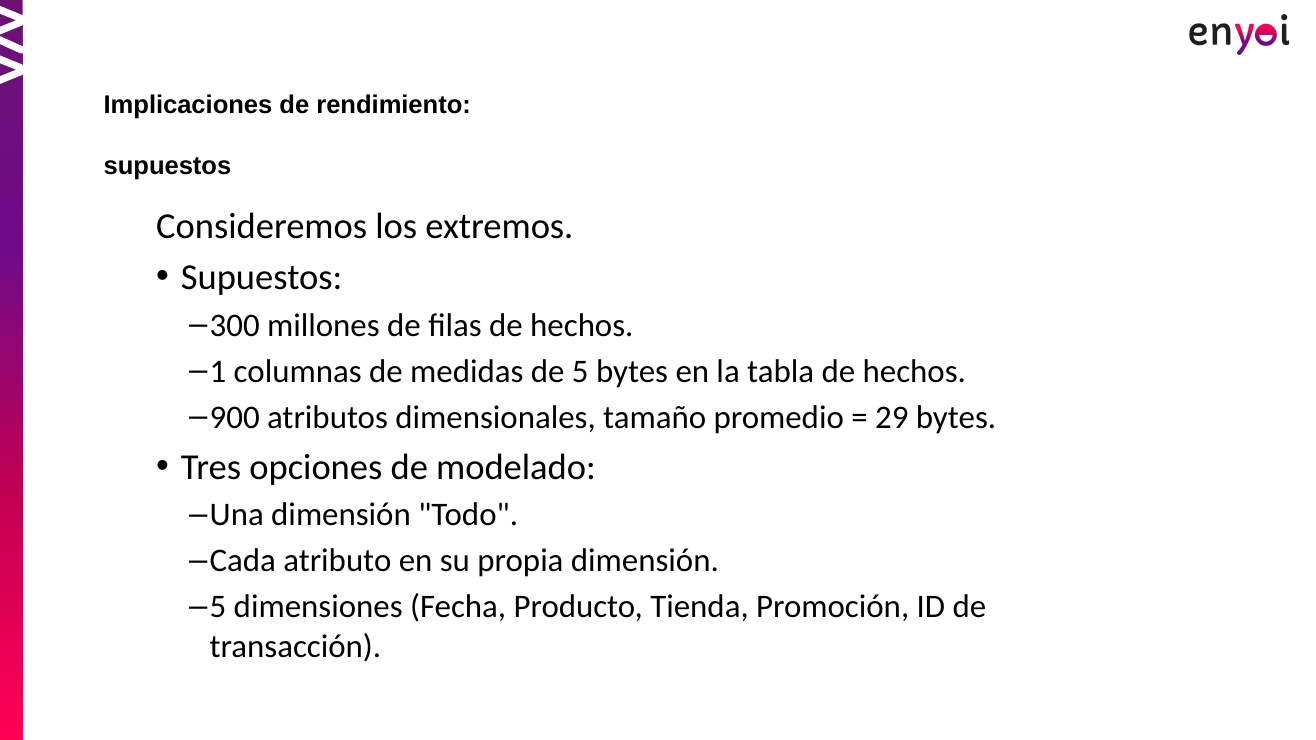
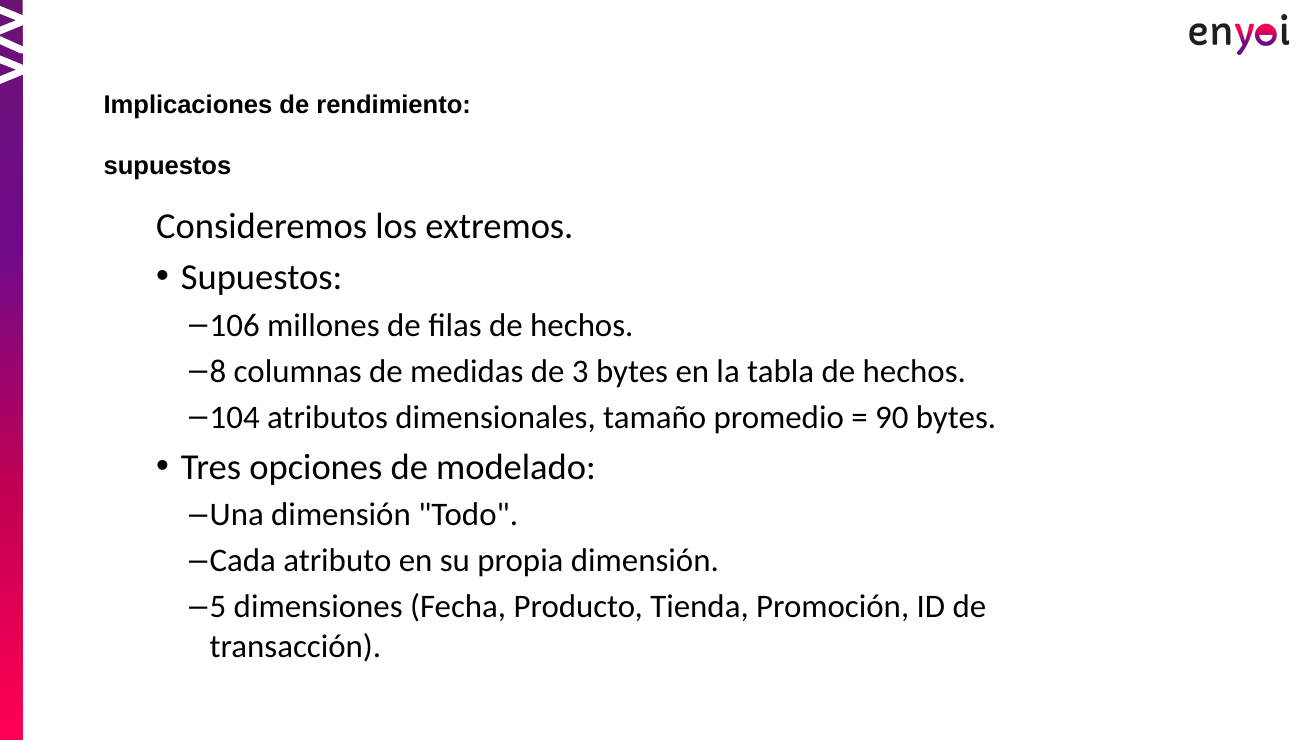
300: 300 -> 106 (235, 326)
1: 1 -> 8 (218, 372)
de 5: 5 -> 3 (580, 372)
900: 900 -> 104 (235, 418)
29: 29 -> 90 (892, 418)
